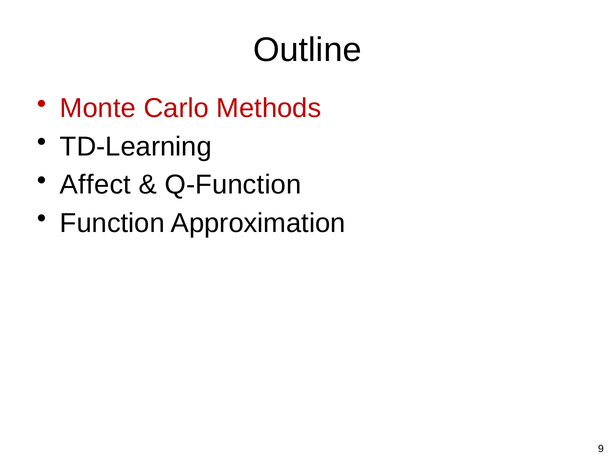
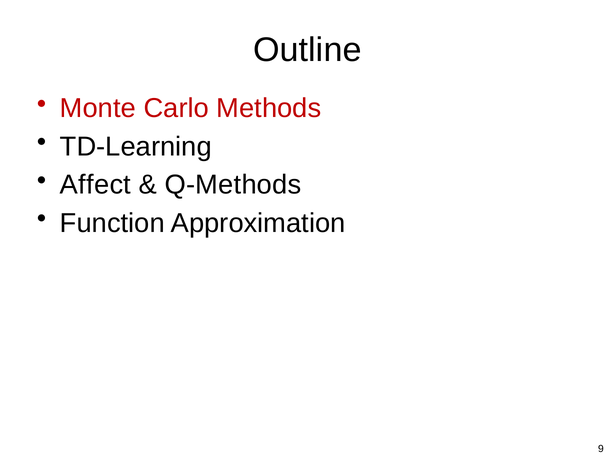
Q-Function: Q-Function -> Q-Methods (233, 185)
